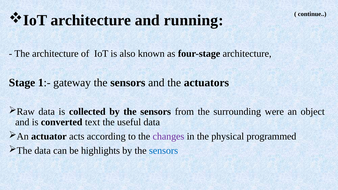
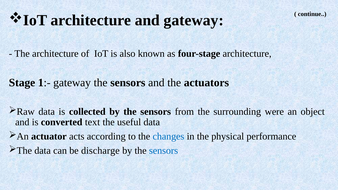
and running: running -> gateway (194, 20)
changes colour: purple -> blue (168, 136)
programmed: programmed -> performance (271, 136)
highlights: highlights -> discharge (100, 151)
